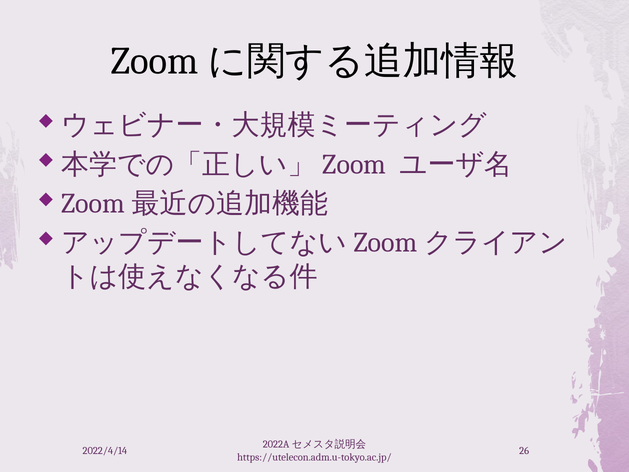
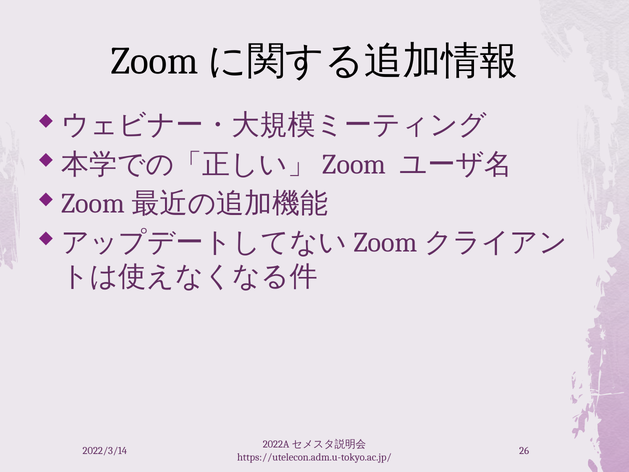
2022/4/14: 2022/4/14 -> 2022/3/14 (105, 451)
